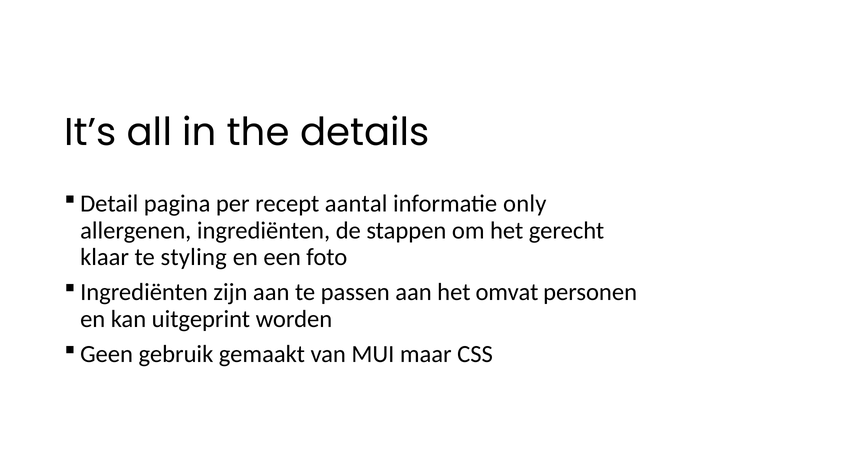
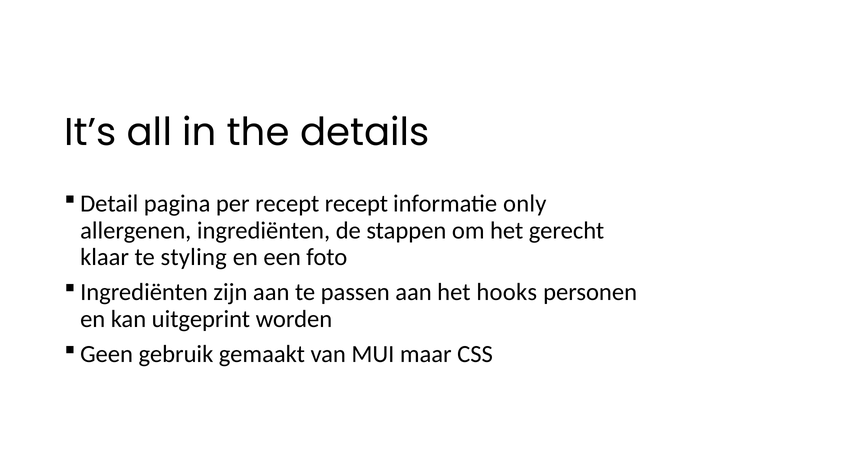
recept aantal: aantal -> recept (356, 204)
omvat: omvat -> hooks (507, 292)
